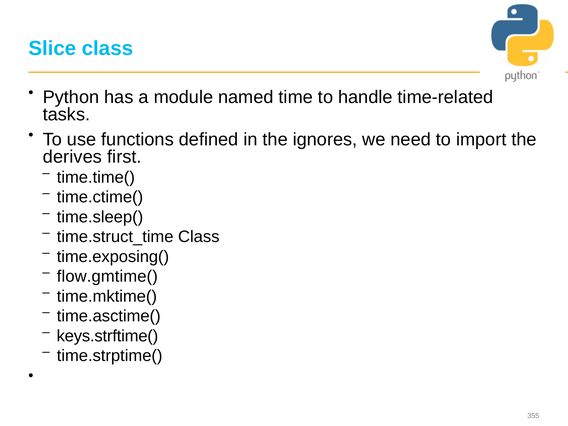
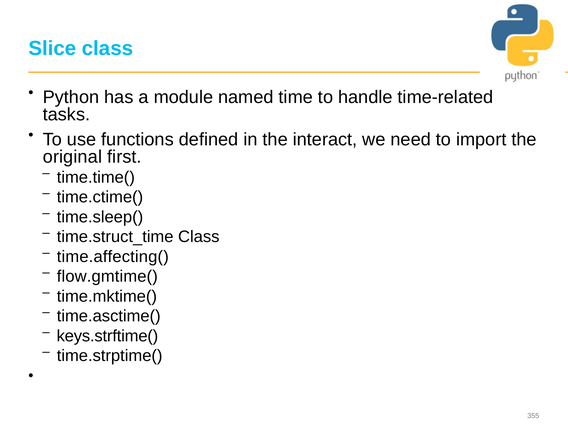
ignores: ignores -> interact (325, 140)
derives: derives -> original (72, 157)
time.exposing(: time.exposing( -> time.affecting( (113, 257)
